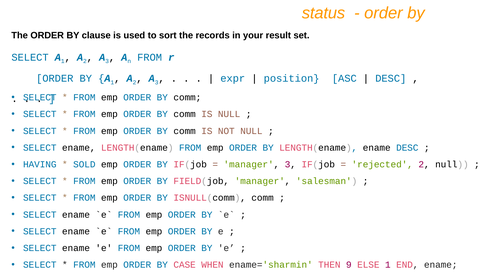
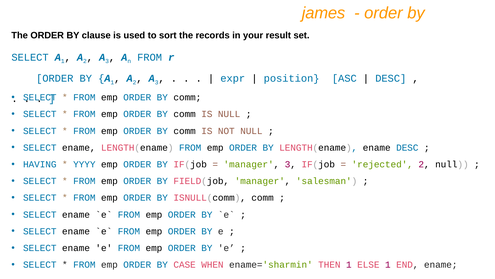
status: status -> james (324, 13)
SOLD: SOLD -> YYYY (84, 164)
THEN 9: 9 -> 1 (349, 264)
